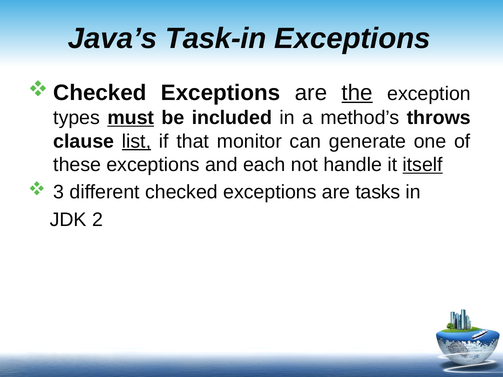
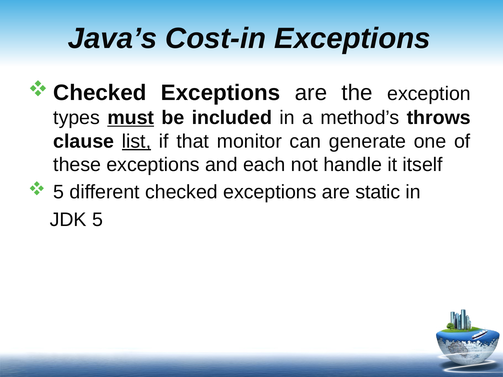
Task-in: Task-in -> Cost-in (216, 38)
the underline: present -> none (357, 93)
itself underline: present -> none (423, 165)
3: 3 -> 5 (59, 192)
tasks: tasks -> static (378, 192)
JDK 2: 2 -> 5 (97, 220)
